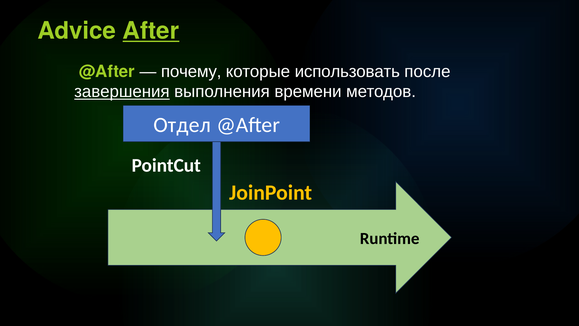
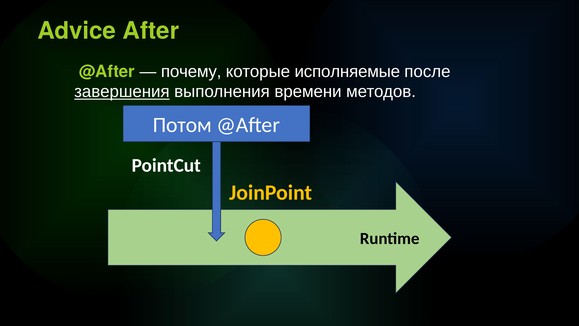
After underline: present -> none (151, 31)
использовать: использовать -> исполняемые (347, 71)
Отдел: Отдел -> Потом (182, 125)
